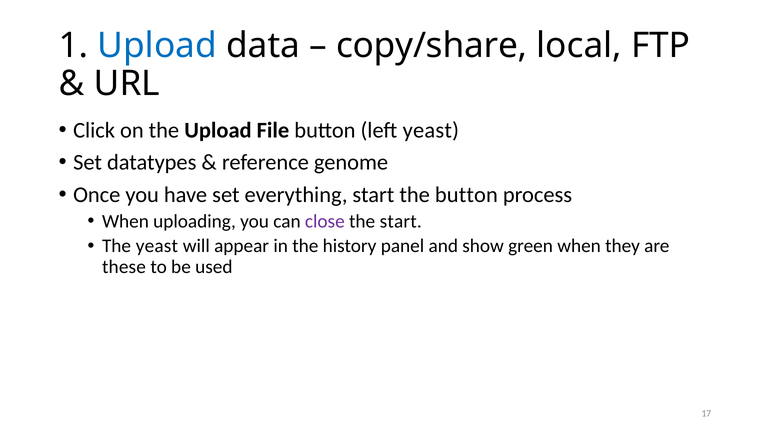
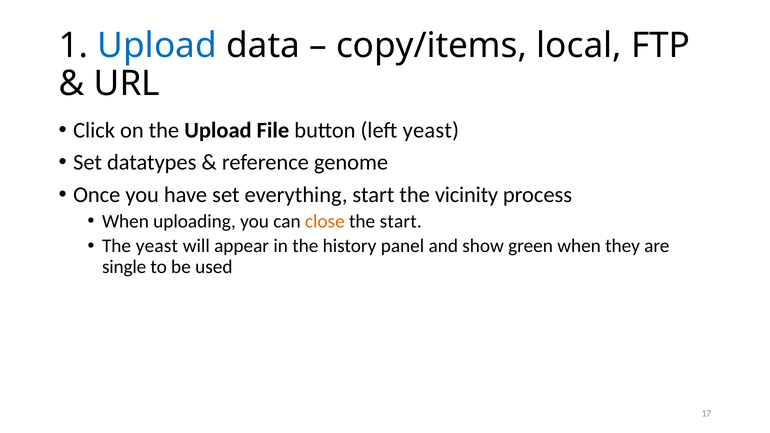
copy/share: copy/share -> copy/items (432, 46)
the button: button -> vicinity (467, 195)
close colour: purple -> orange (325, 221)
these: these -> single (124, 267)
